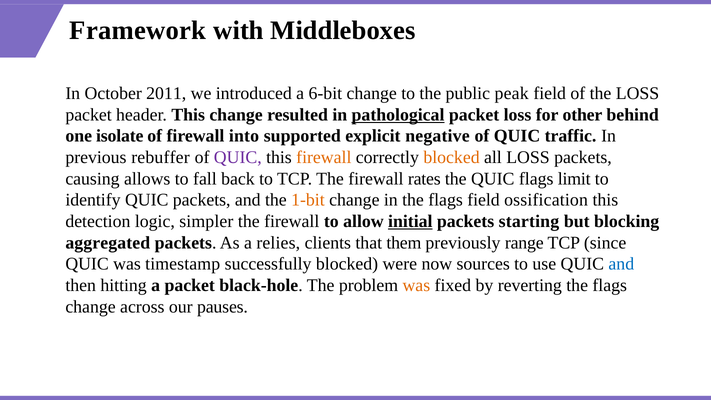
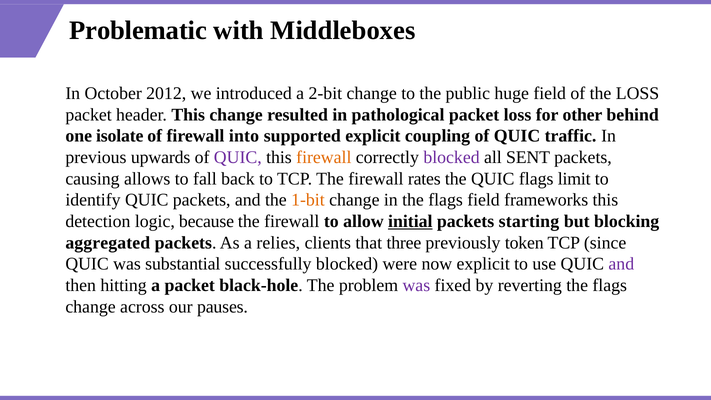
Framework: Framework -> Problematic (138, 31)
2011: 2011 -> 2012 (166, 93)
6-bit: 6-bit -> 2-bit (325, 93)
peak: peak -> huge (512, 93)
pathological underline: present -> none (398, 115)
negative: negative -> coupling (438, 136)
rebuffer: rebuffer -> upwards (161, 157)
blocked colour: orange -> purple (452, 157)
all LOSS: LOSS -> SENT (528, 157)
ossification: ossification -> frameworks (546, 200)
simpler: simpler -> because (206, 221)
them: them -> three (404, 243)
range: range -> token (524, 243)
timestamp: timestamp -> substantial (183, 264)
now sources: sources -> explicit (483, 264)
and colour: blue -> purple (621, 264)
was colour: orange -> purple (416, 285)
